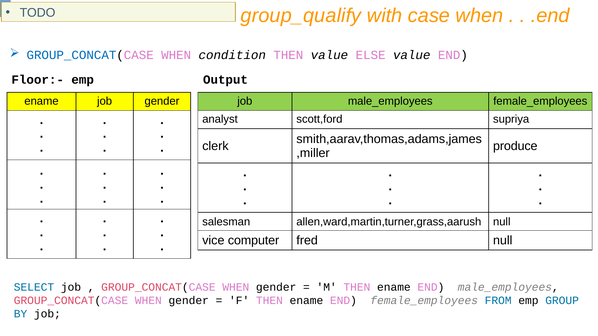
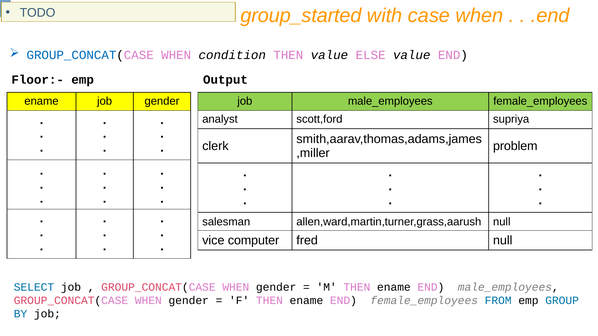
group_qualify: group_qualify -> group_started (301, 16)
produce: produce -> problem (515, 146)
